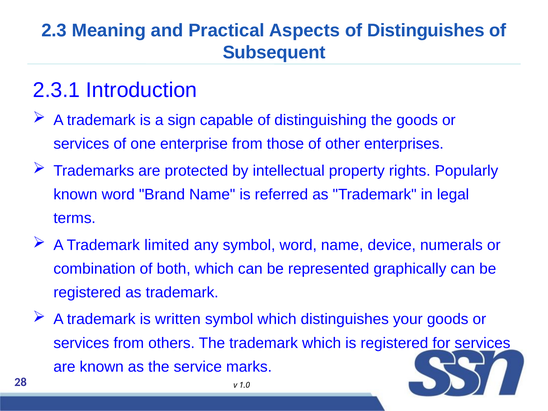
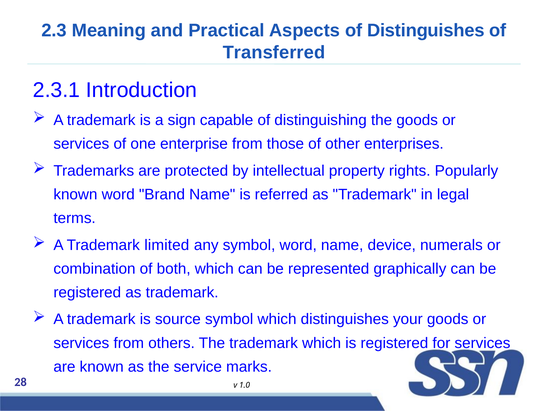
Subsequent: Subsequent -> Transferred (274, 52)
written: written -> source (178, 319)
